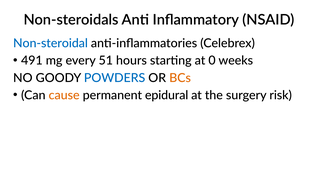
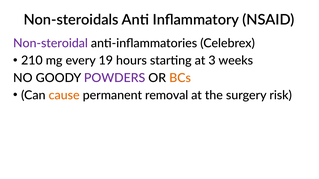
Non-steroidal colour: blue -> purple (50, 43)
491: 491 -> 210 (32, 61)
51: 51 -> 19 (106, 61)
0: 0 -> 3 (212, 61)
POWDERS colour: blue -> purple (115, 78)
epidural: epidural -> removal (167, 96)
